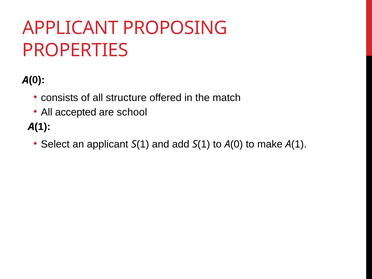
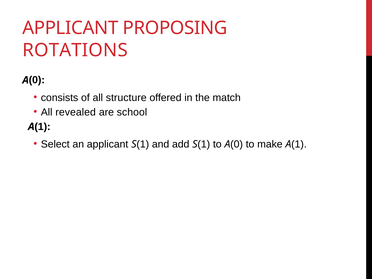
PROPERTIES: PROPERTIES -> ROTATIONS (75, 50)
accepted: accepted -> revealed (76, 112)
